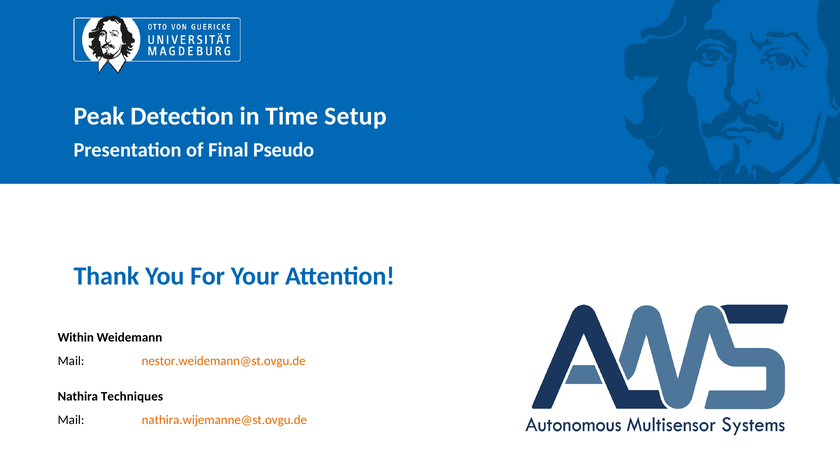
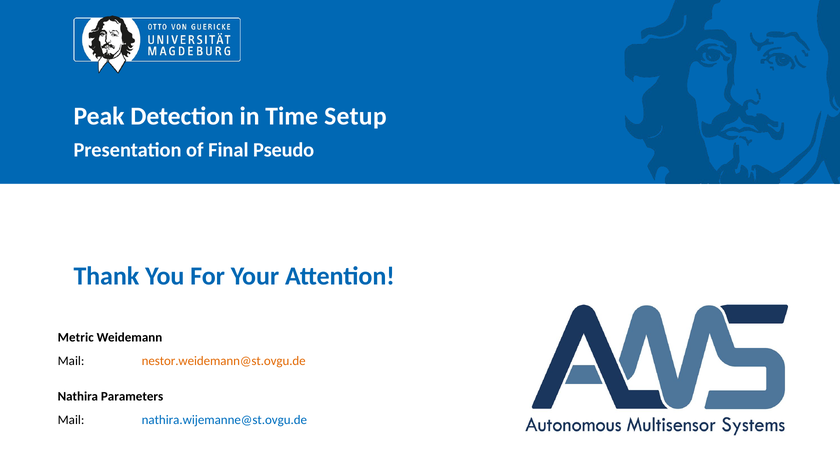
Within: Within -> Metric (76, 337)
Techniques: Techniques -> Parameters (132, 396)
nathira.wijemanne@st.ovgu.de colour: orange -> blue (224, 419)
